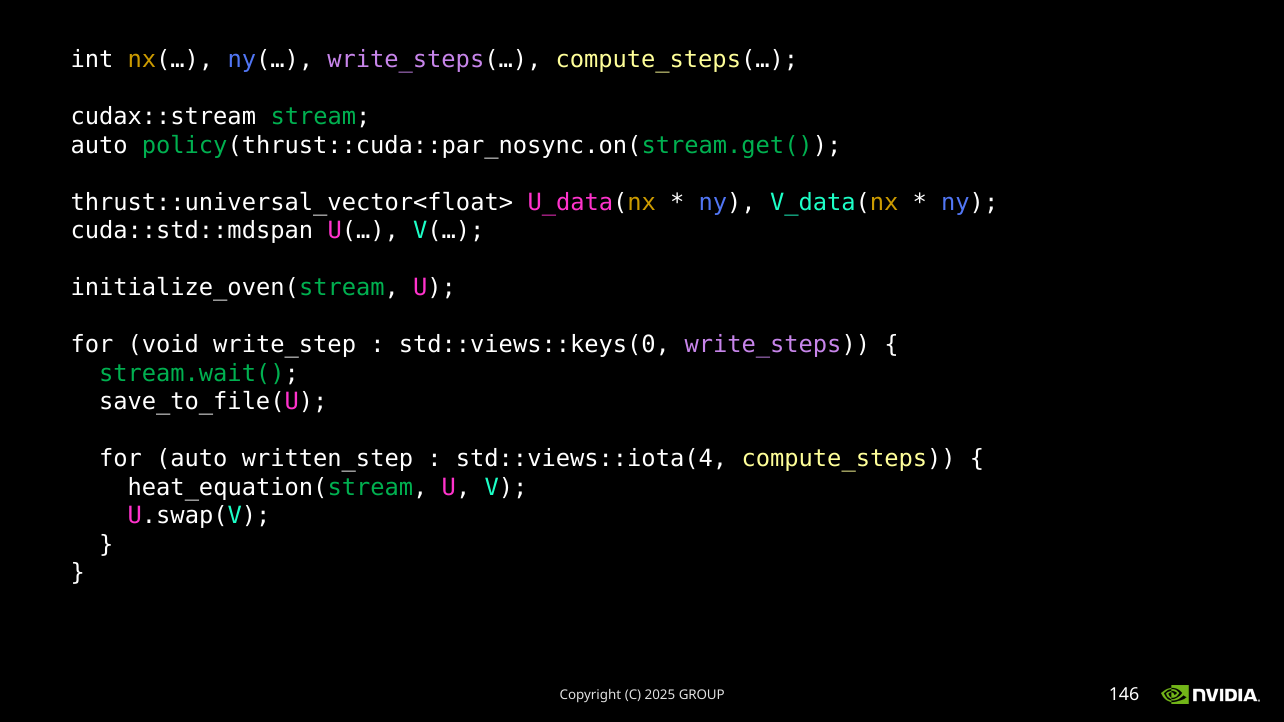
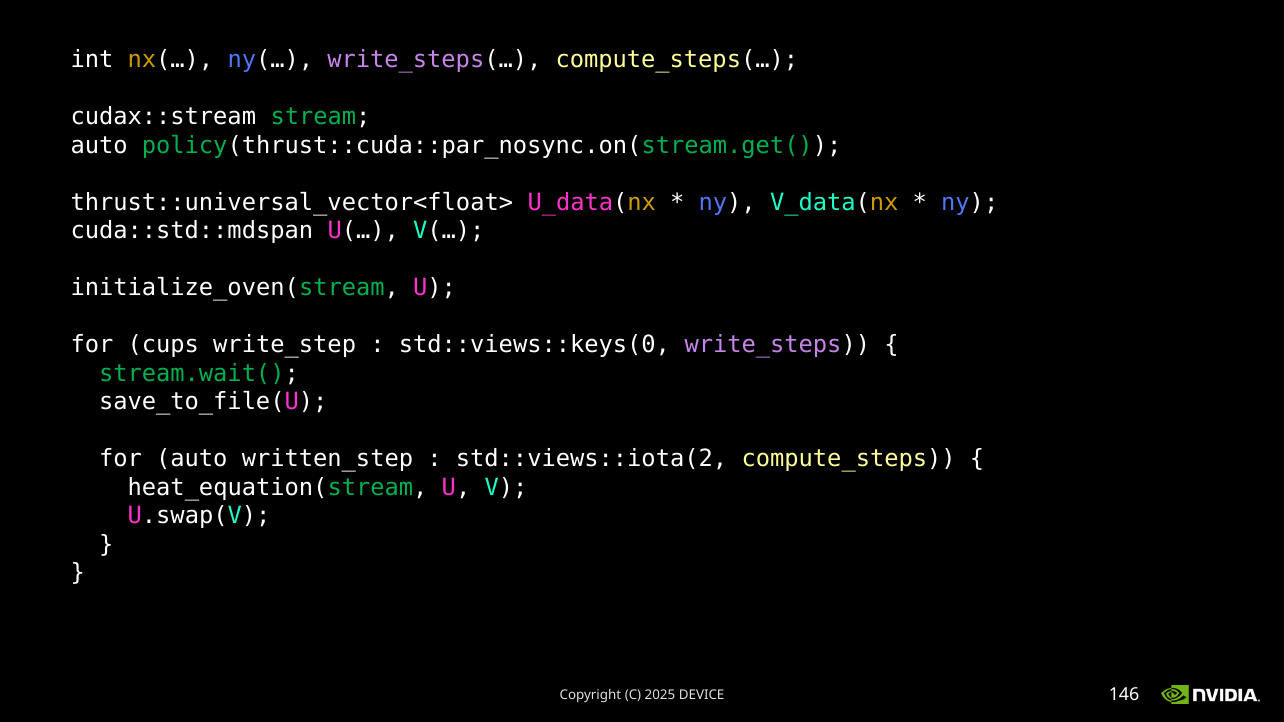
void: void -> cups (163, 345)
std::views::iota(4: std::views::iota(4 -> std::views::iota(2 (592, 459)
GROUP: GROUP -> DEVICE (702, 695)
